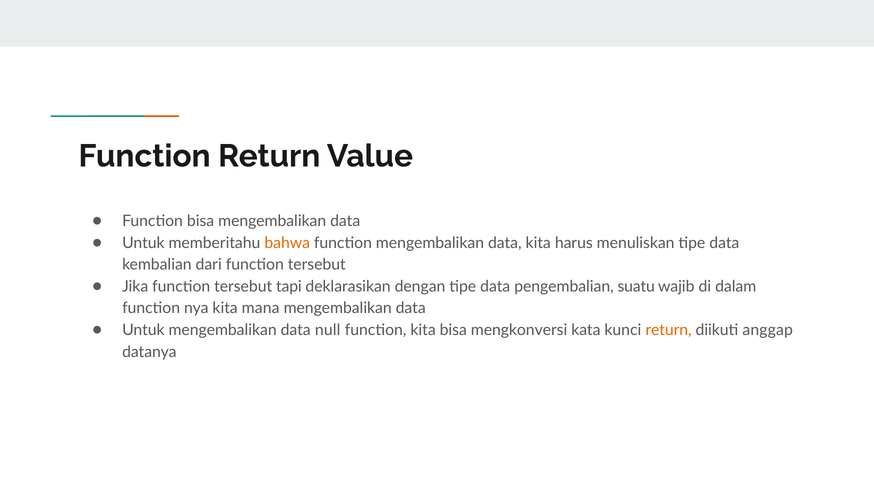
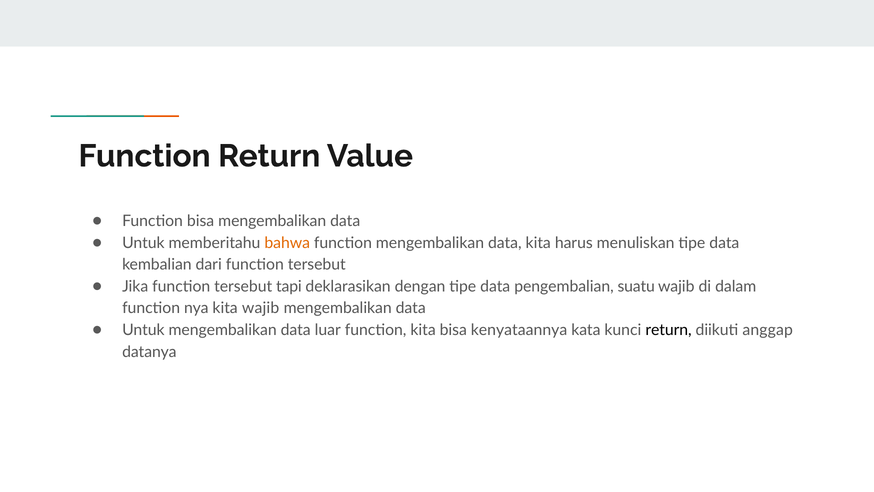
kita mana: mana -> wajib (261, 308)
null: null -> luar (328, 330)
mengkonversi: mengkonversi -> kenyataannya (519, 330)
return colour: orange -> black (669, 330)
